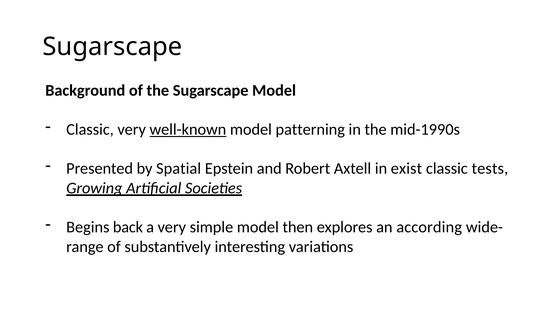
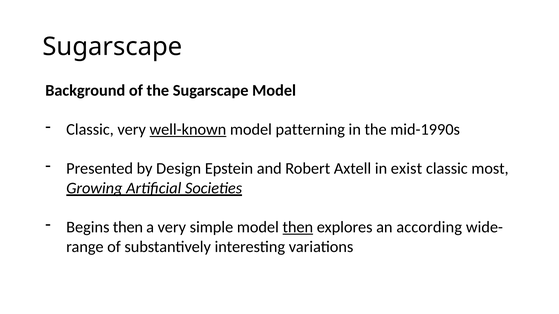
Spatial: Spatial -> Design (179, 169)
tests: tests -> most (490, 169)
Begins back: back -> then (128, 228)
then underline: none -> present (298, 228)
